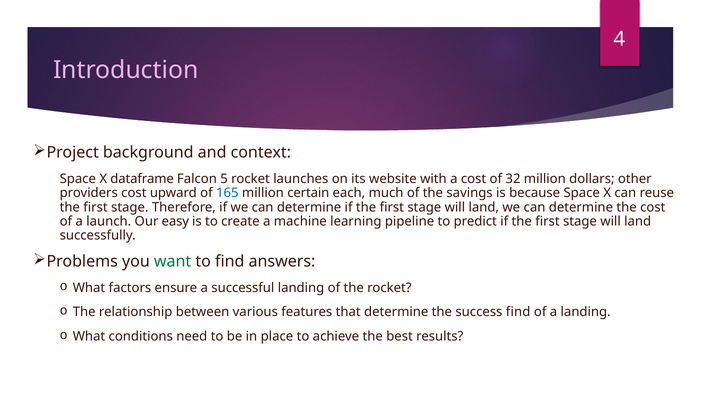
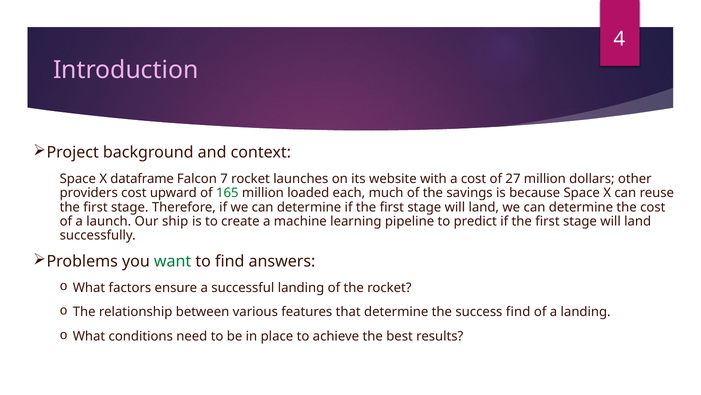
5: 5 -> 7 (224, 178)
32: 32 -> 27 (513, 178)
165 colour: blue -> green (227, 193)
certain: certain -> loaded (308, 193)
easy: easy -> ship (175, 221)
